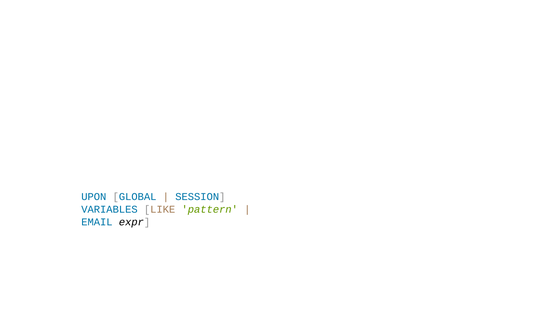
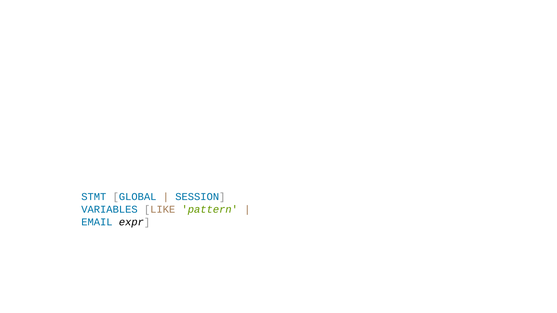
UPON: UPON -> STMT (94, 197)
